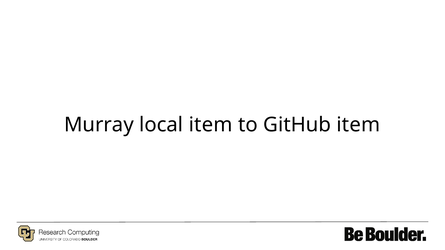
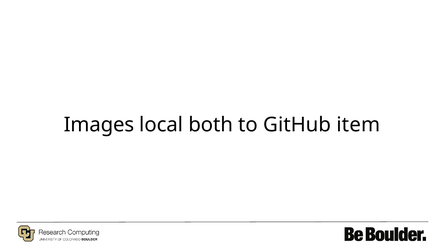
Murray: Murray -> Images (99, 125)
local item: item -> both (211, 125)
